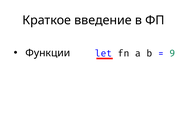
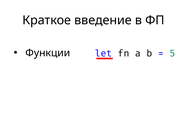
9: 9 -> 5 (172, 54)
